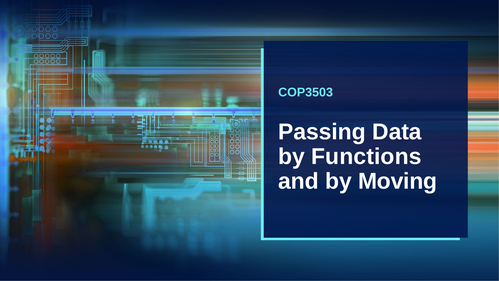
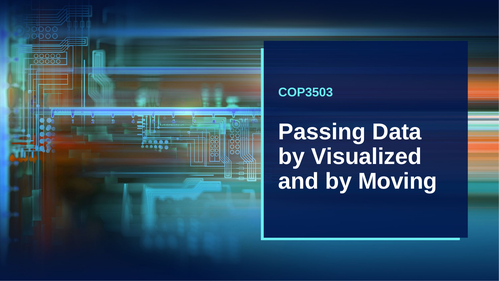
Functions: Functions -> Visualized (367, 156)
